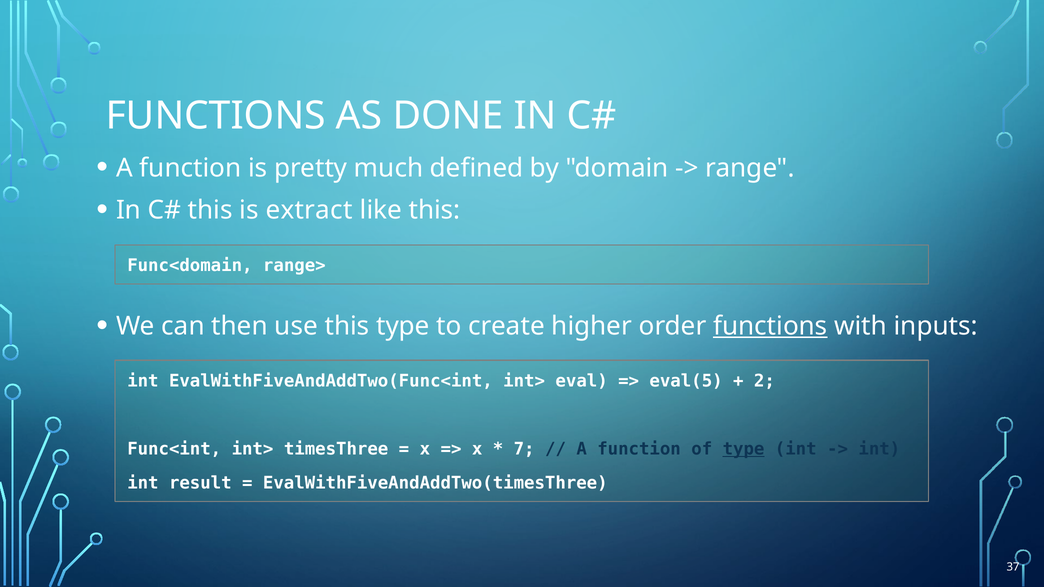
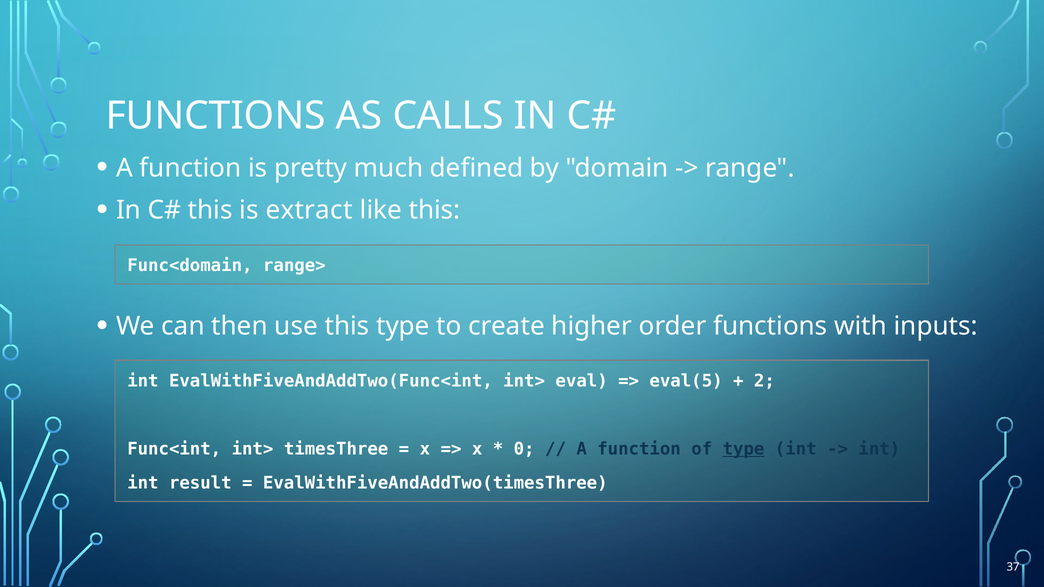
DONE: DONE -> CALLS (448, 116)
functions underline: present -> none (770, 326)
7: 7 -> 0 (524, 449)
